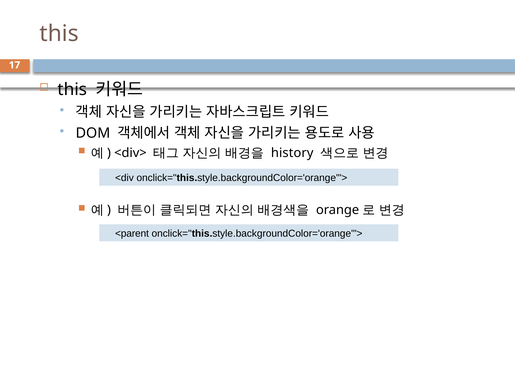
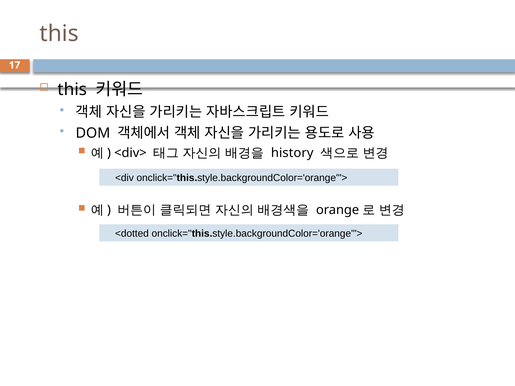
<parent: <parent -> <dotted (132, 234)
